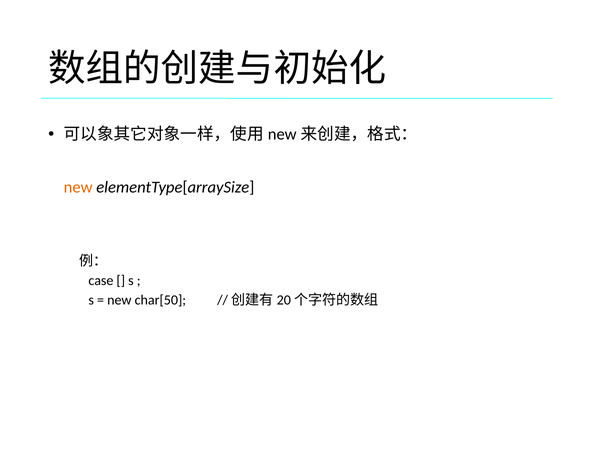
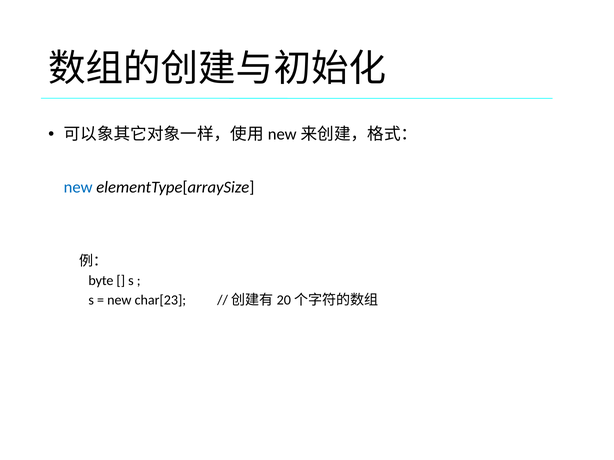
new colour: orange -> blue (78, 188)
case: case -> byte (101, 281)
char[50: char[50 -> char[23 (160, 300)
